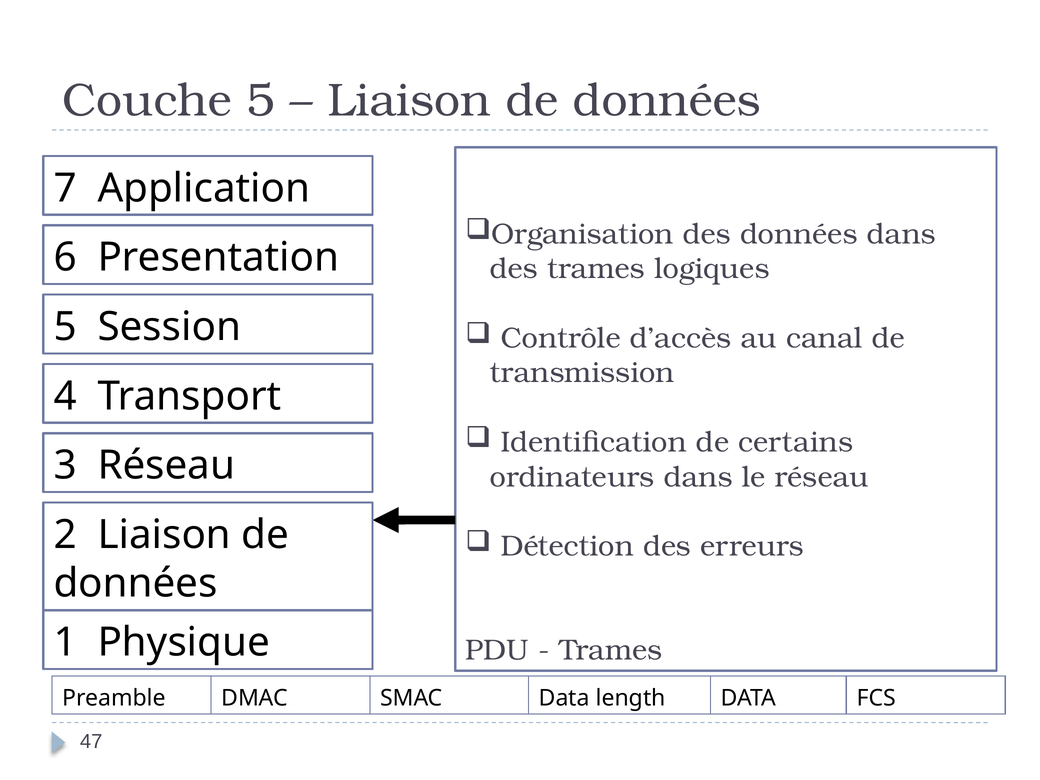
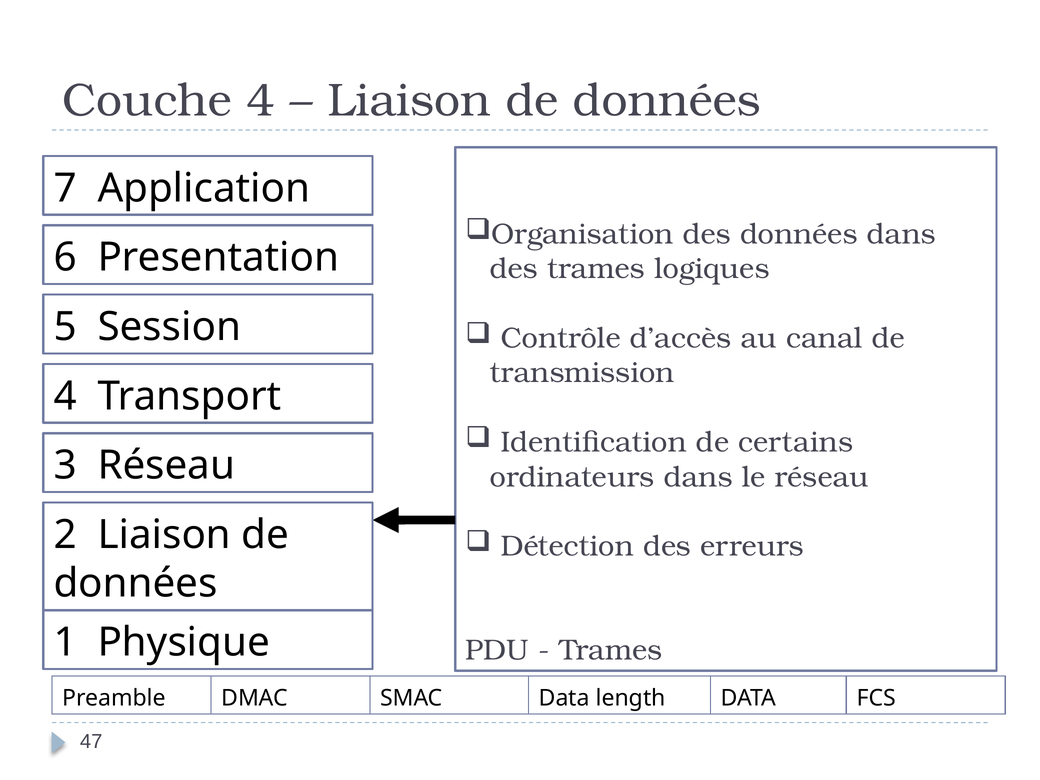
Couche 5: 5 -> 4 (261, 100)
